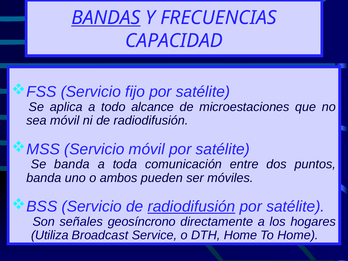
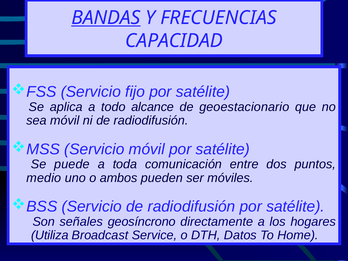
microestaciones: microestaciones -> geoestacionario (244, 107)
Se banda: banda -> puede (72, 164)
banda: banda -> medio (44, 178)
radiodifusión underline: present -> none (191, 207)
DTH Home: Home -> Datos (240, 235)
